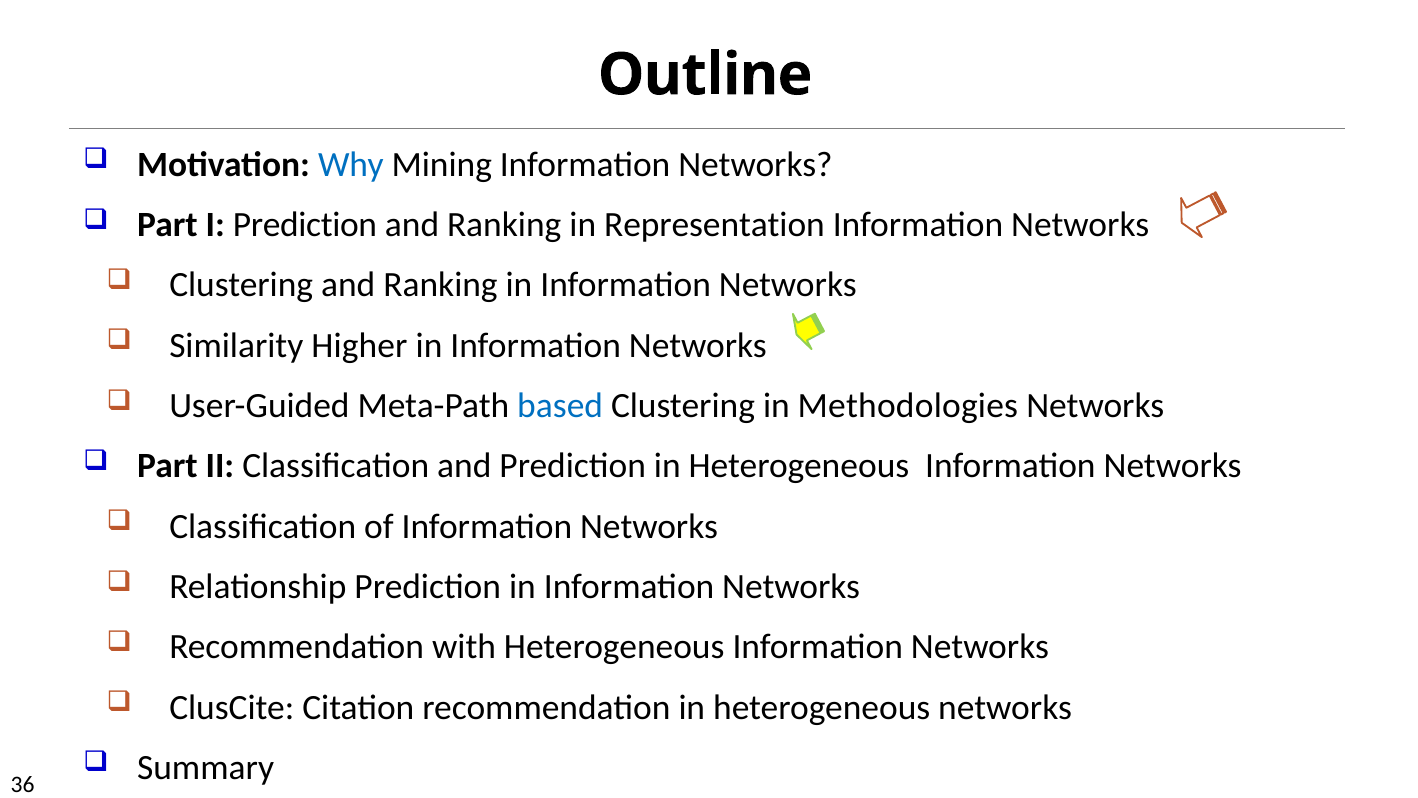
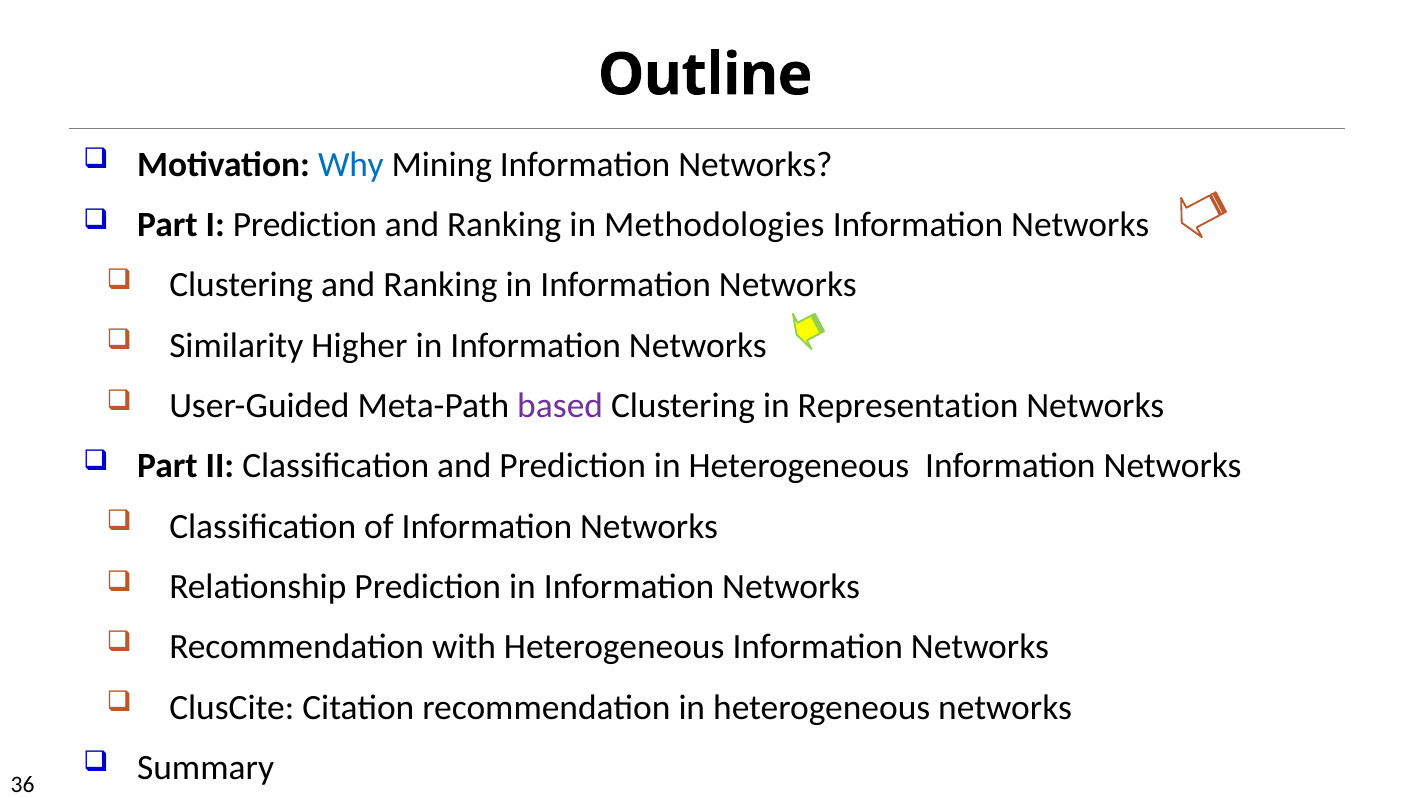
Representation: Representation -> Methodologies (714, 225)
based colour: blue -> purple (560, 406)
Methodologies: Methodologies -> Representation (908, 406)
